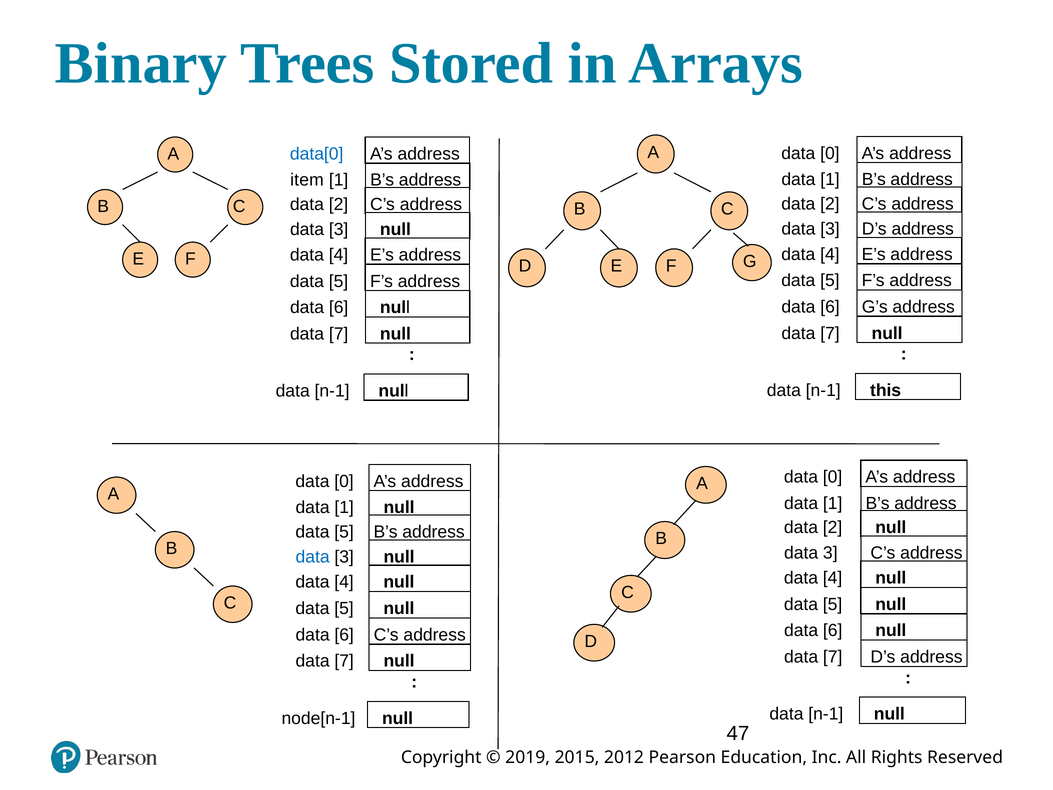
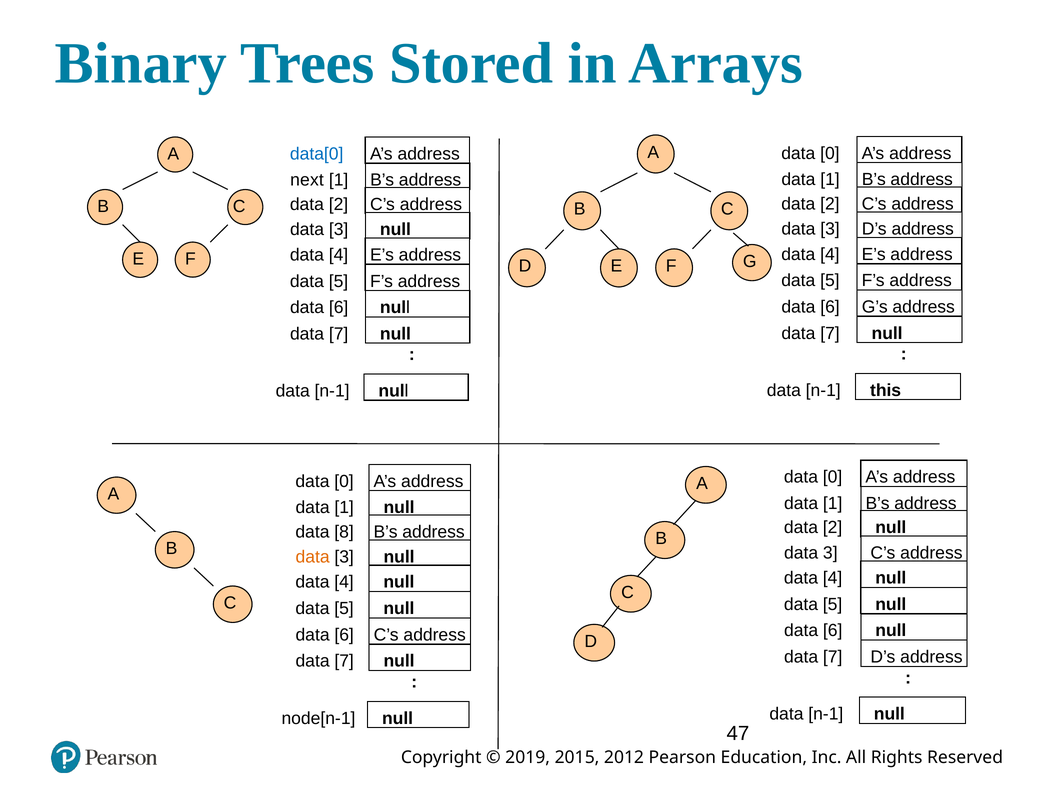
item: item -> next (307, 180)
5: 5 -> 8 (344, 532)
data colour: blue -> orange (313, 557)
